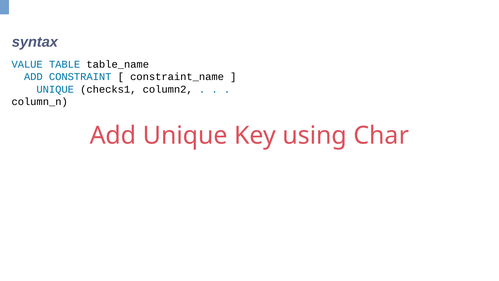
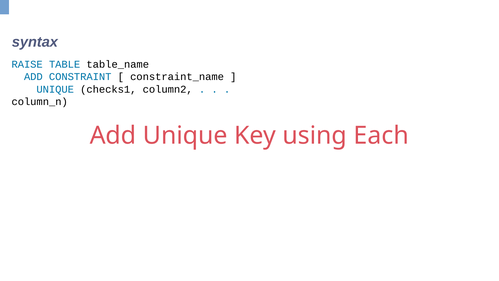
VALUE: VALUE -> RAISE (27, 64)
Char: Char -> Each (381, 135)
